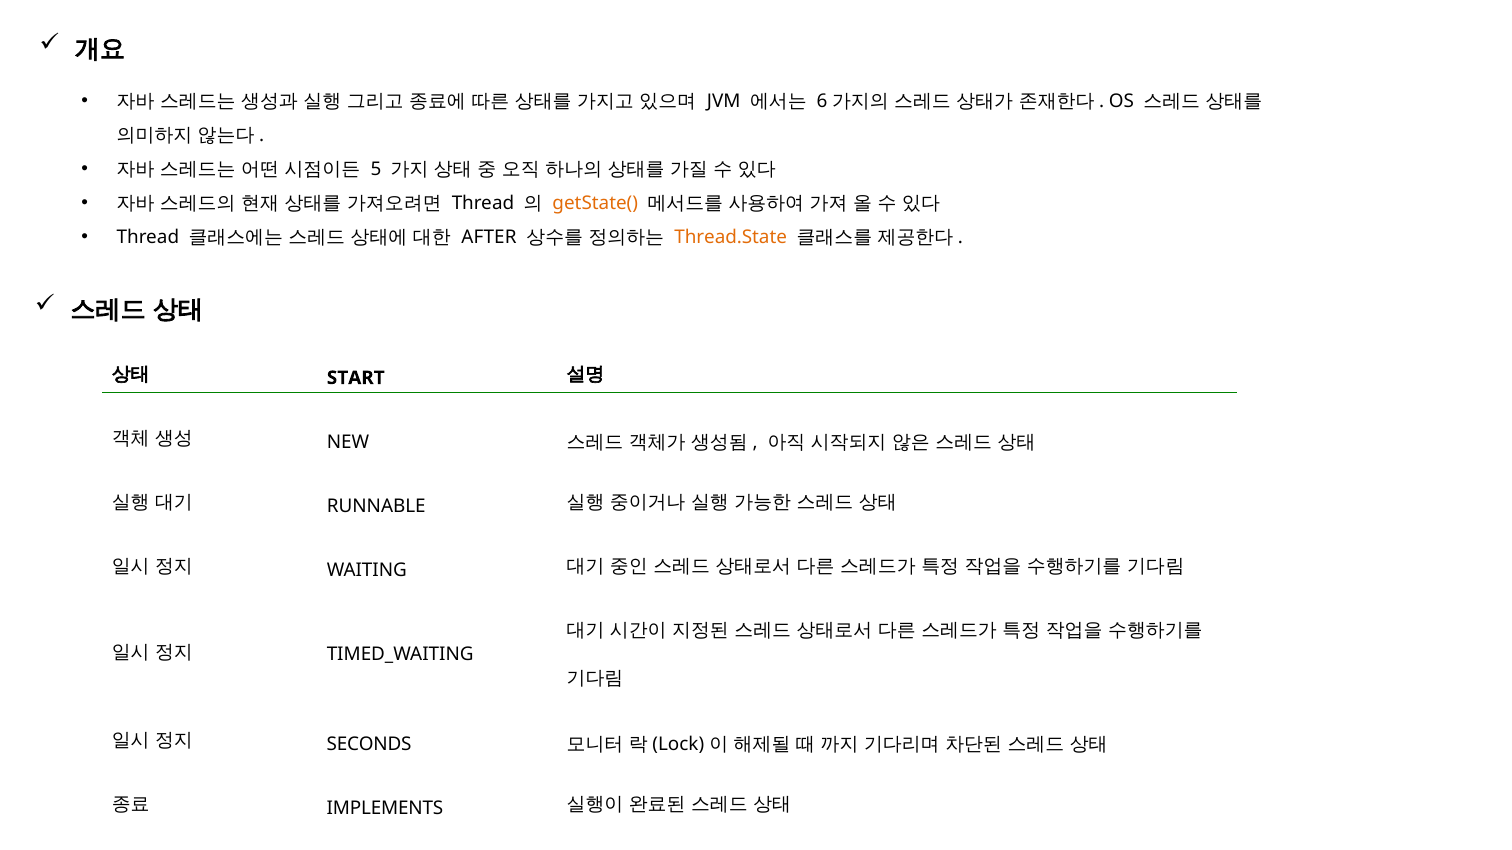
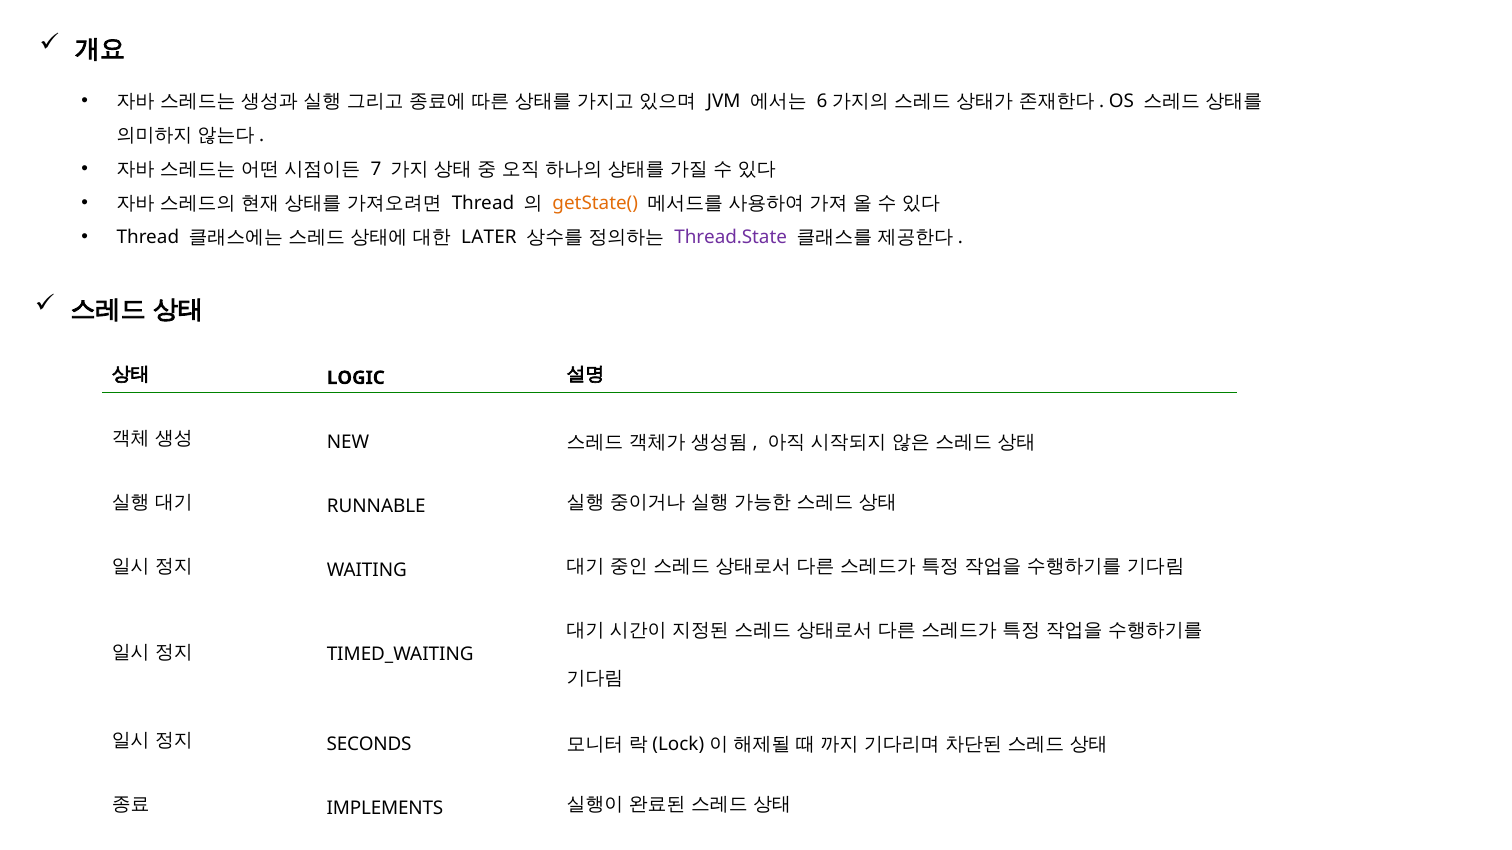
5: 5 -> 7 (376, 170)
AFTER: AFTER -> LATER (489, 238)
Thread.State colour: orange -> purple (731, 238)
START: START -> LOGIC (356, 378)
